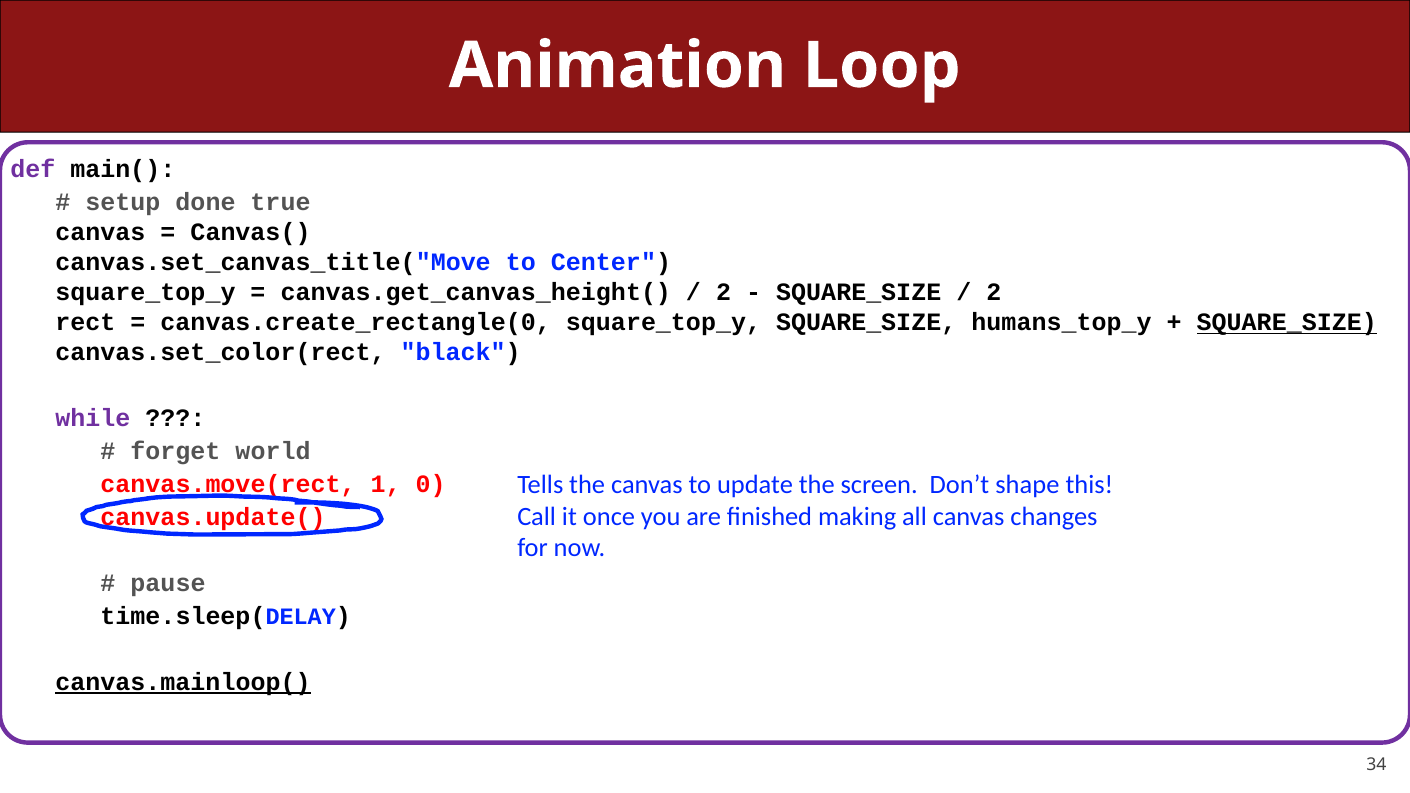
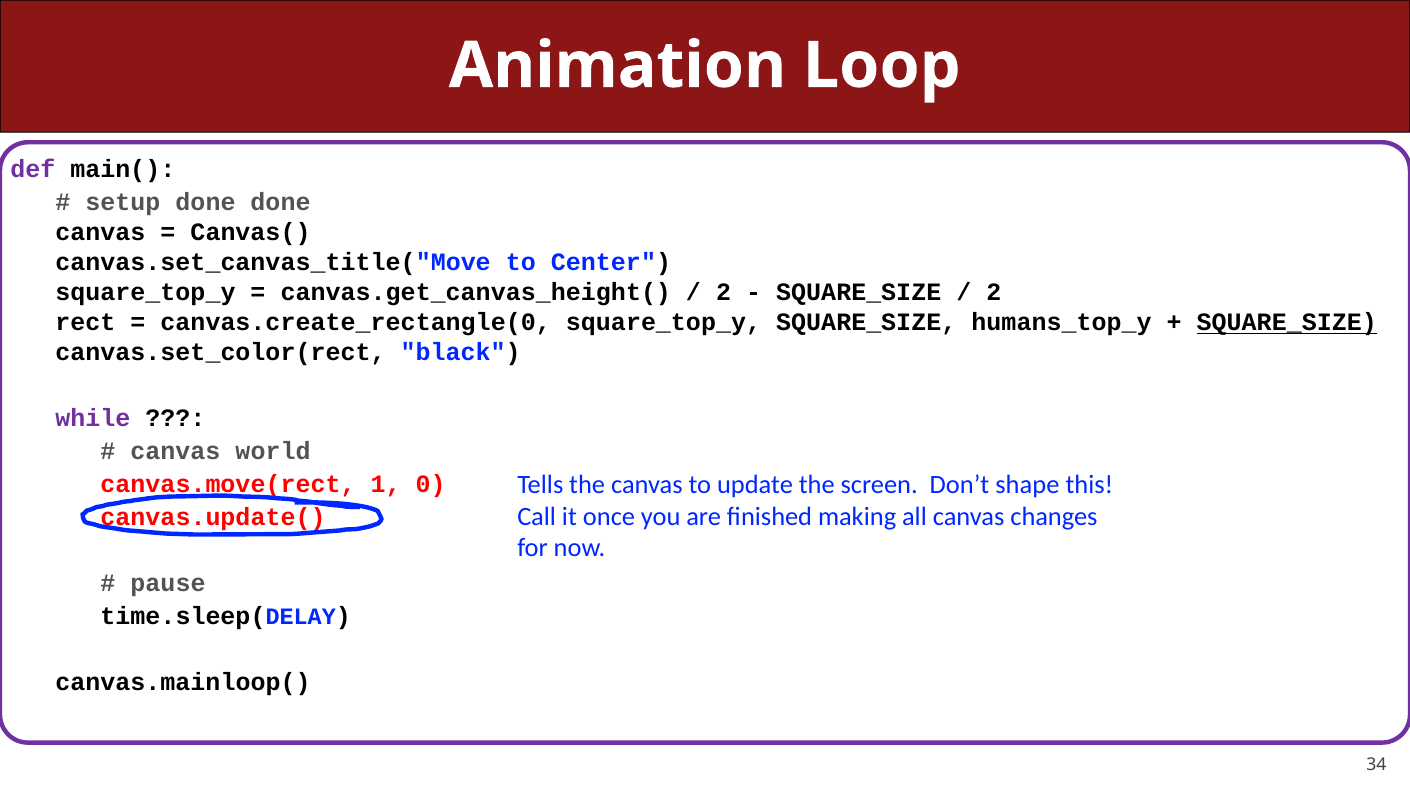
done true: true -> done (281, 203)
forget: forget -> canvas (175, 451)
canvas.mainloop( underline: present -> none (183, 682)
